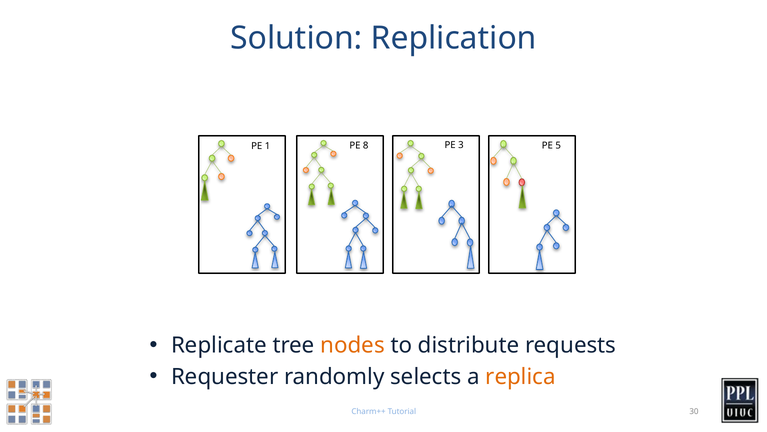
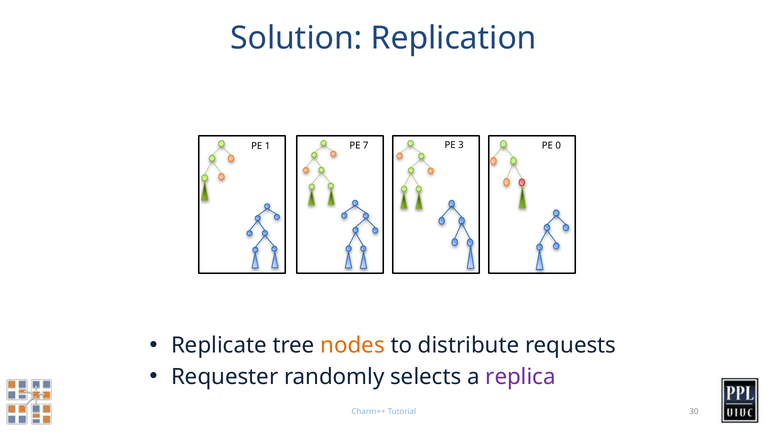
8: 8 -> 7 (366, 145)
5: 5 -> 0 (558, 145)
replica colour: orange -> purple (521, 376)
